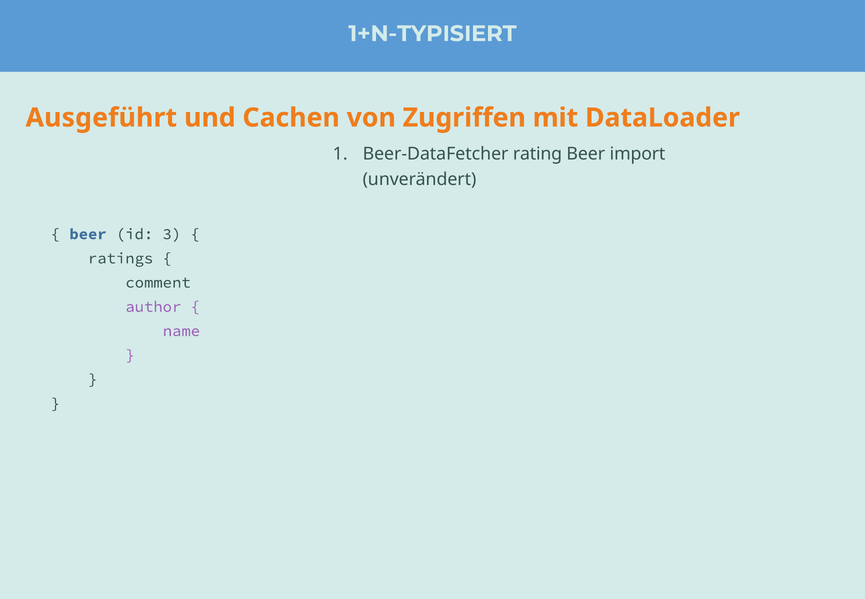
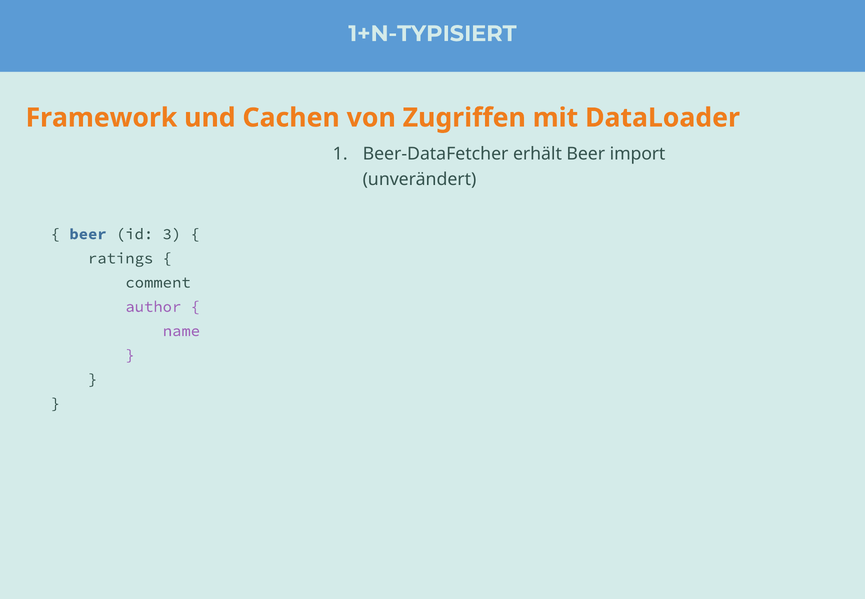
Ausgeführt: Ausgeführt -> Framework (101, 118)
rating: rating -> erhält (537, 154)
